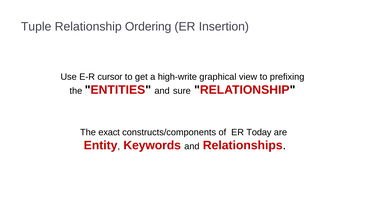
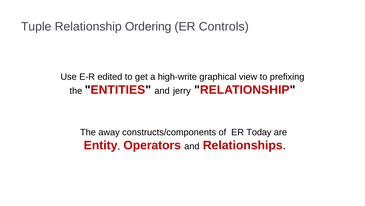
Insertion: Insertion -> Controls (224, 26)
cursor: cursor -> edited (110, 77)
sure: sure -> jerry (182, 91)
exact: exact -> away (109, 132)
Keywords: Keywords -> Operators (152, 145)
